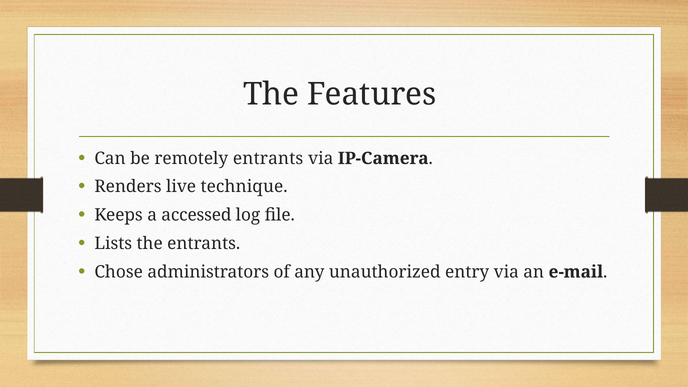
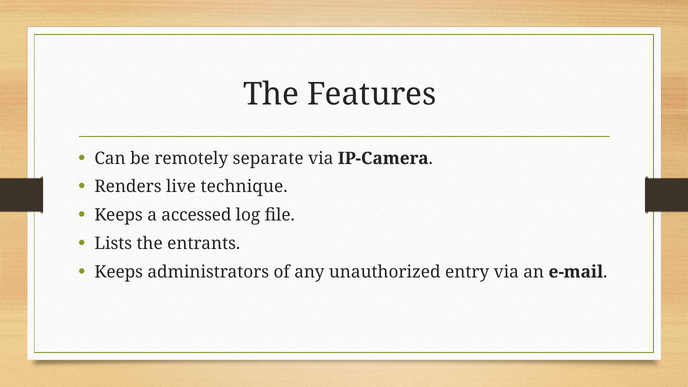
remotely entrants: entrants -> separate (268, 158)
Chose: Chose -> Keeps (119, 272)
